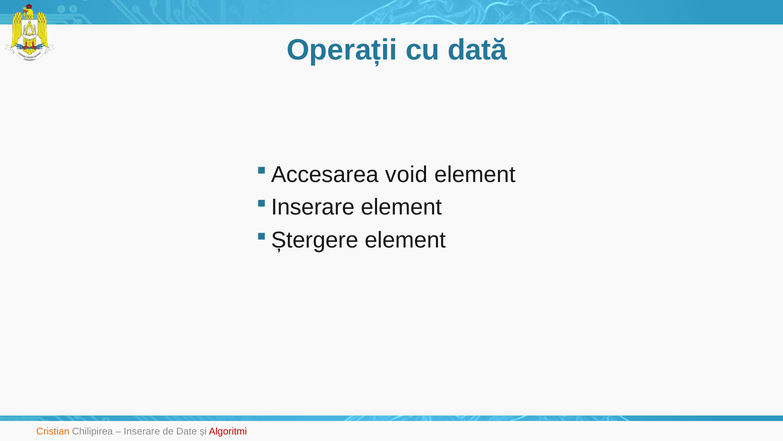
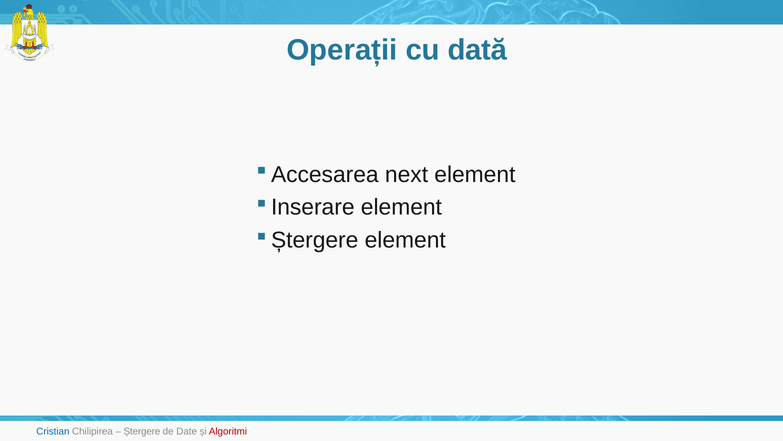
void: void -> next (407, 174)
Cristian colour: orange -> blue (53, 431)
Inserare: Inserare -> Ștergere (142, 431)
